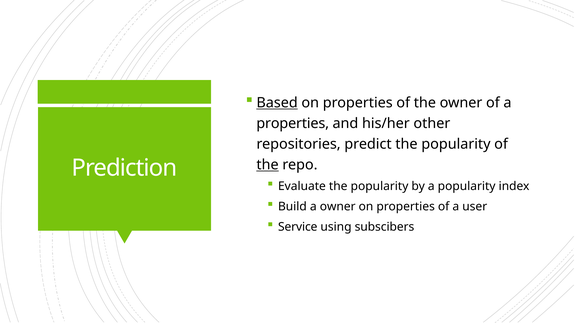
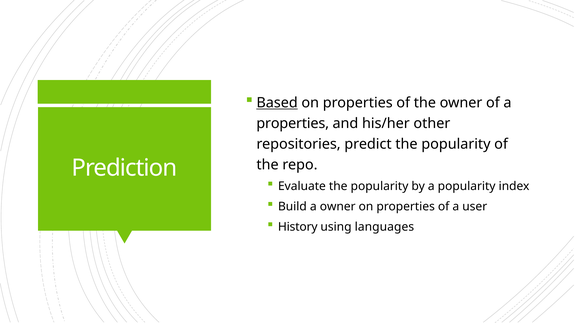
the underline: present -> none (268, 165)
Service: Service -> History (298, 227)
subscibers: subscibers -> languages (384, 227)
